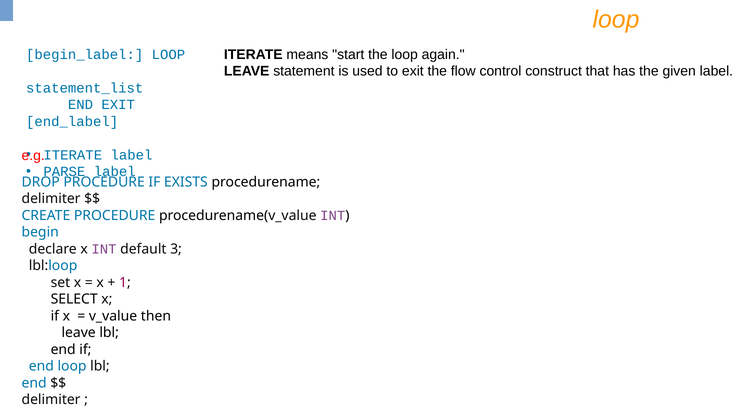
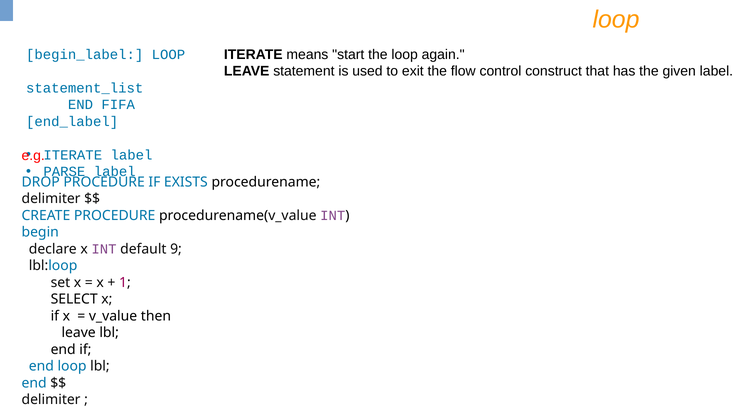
END EXIT: EXIT -> FIFA (118, 105)
3: 3 -> 9 (176, 249)
